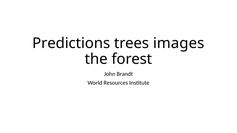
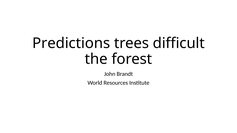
images: images -> difficult (179, 43)
